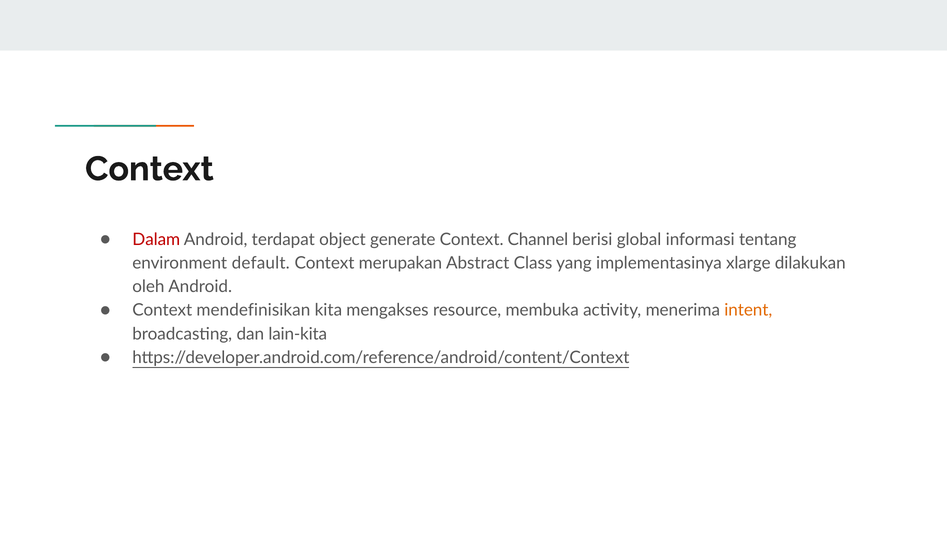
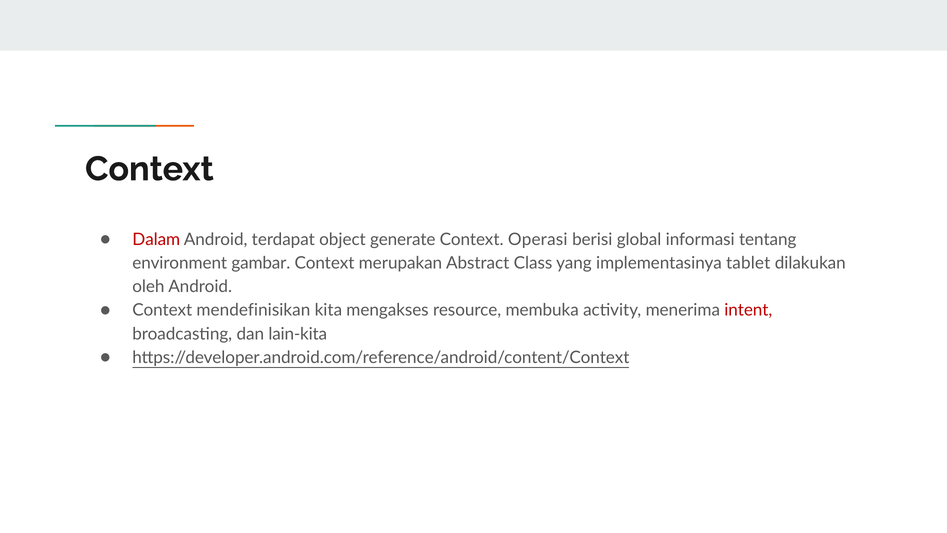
Channel: Channel -> Operasi (538, 239)
default: default -> gambar (261, 263)
xlarge: xlarge -> tablet (748, 263)
intent colour: orange -> red (748, 310)
